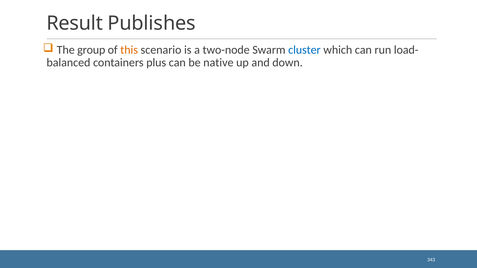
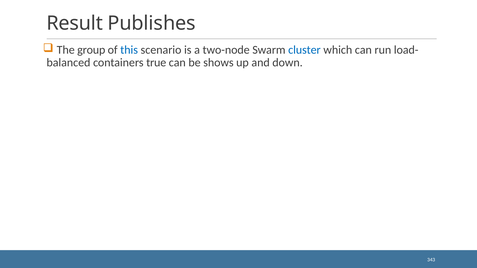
this colour: orange -> blue (129, 50)
plus: plus -> true (156, 63)
native: native -> shows (218, 63)
